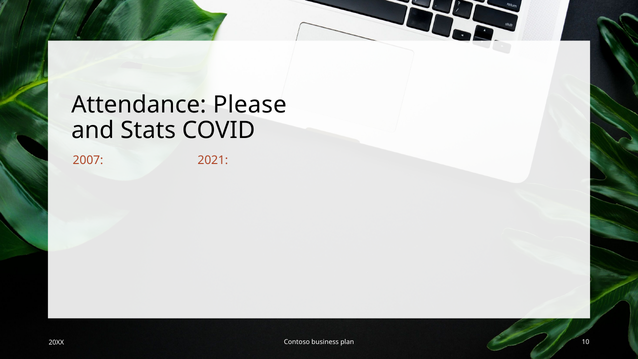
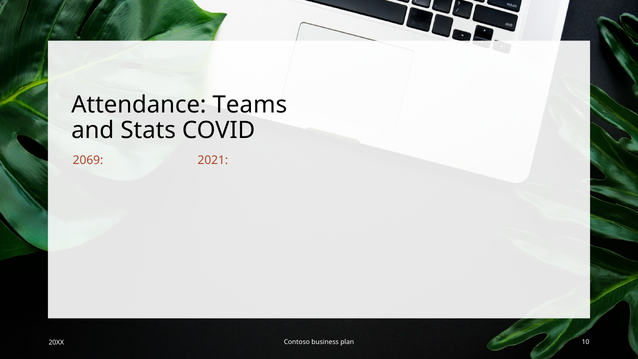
Please: Please -> Teams (250, 105)
2007: 2007 -> 2069 (88, 160)
